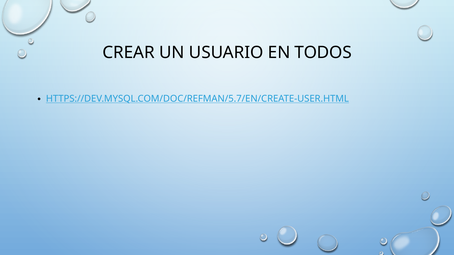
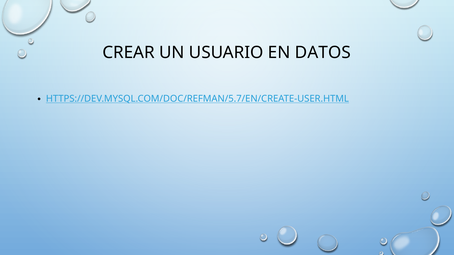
TODOS: TODOS -> DATOS (323, 53)
